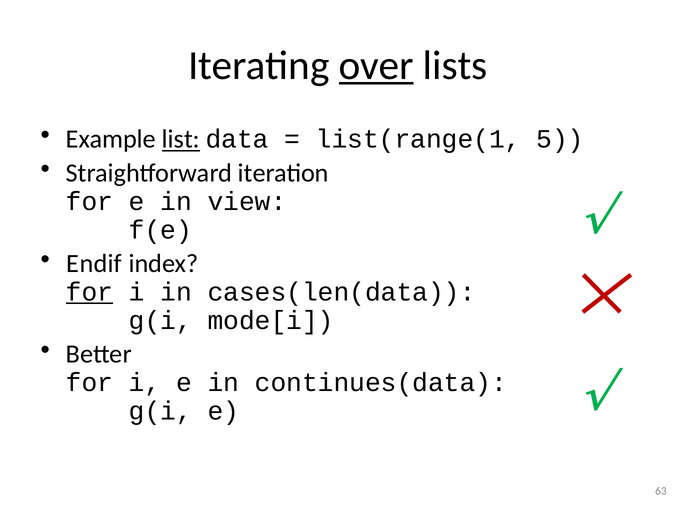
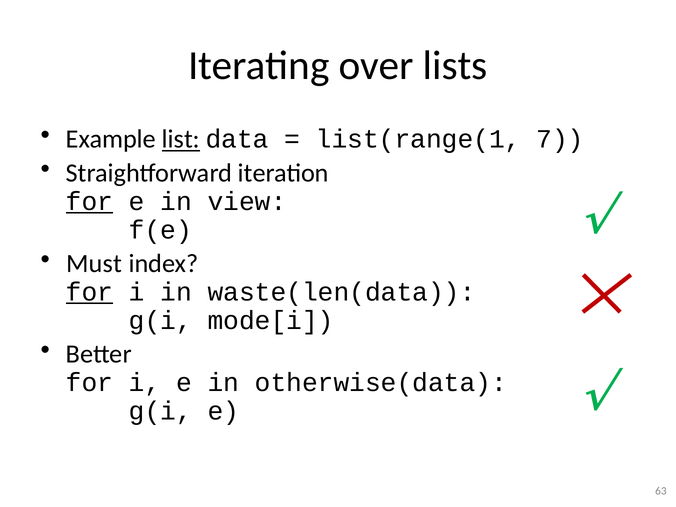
over underline: present -> none (376, 65)
5: 5 -> 7 (560, 139)
for underline: none -> present (90, 201)
Endif: Endif -> Must (94, 264)
cases(len(data: cases(len(data -> waste(len(data (342, 292)
continues(data: continues(data -> otherwise(data (381, 383)
